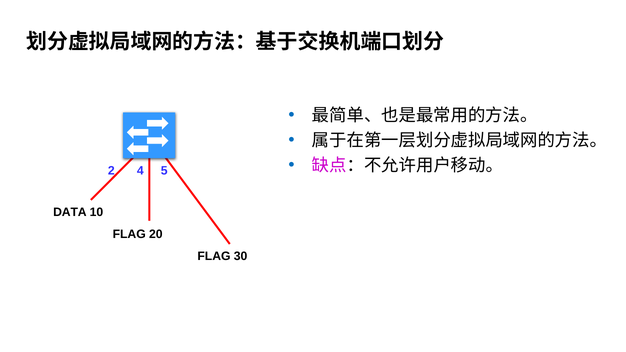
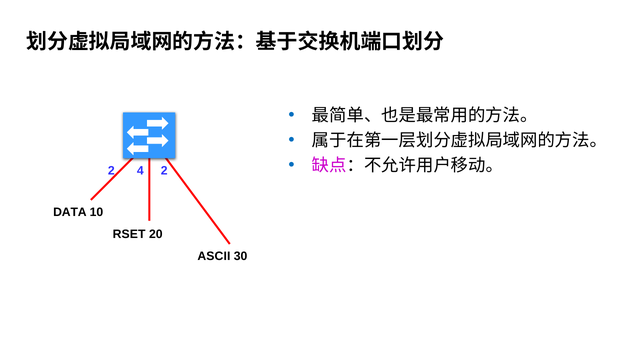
4 5: 5 -> 2 (164, 171)
FLAG: FLAG -> RSET (129, 234)
FLAG: FLAG -> ASCII (214, 256)
